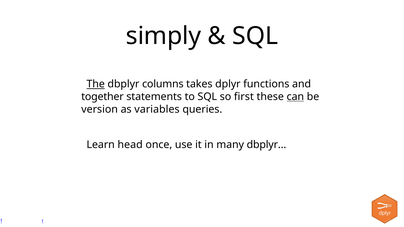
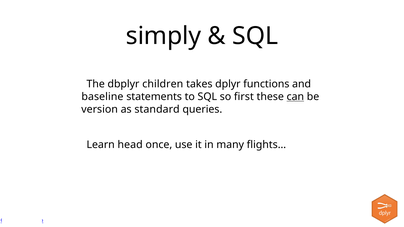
The underline: present -> none (96, 84)
columns: columns -> children (163, 84)
together: together -> baseline (102, 97)
variables: variables -> standard (157, 109)
dbplyr…: dbplyr… -> flights… (266, 145)
